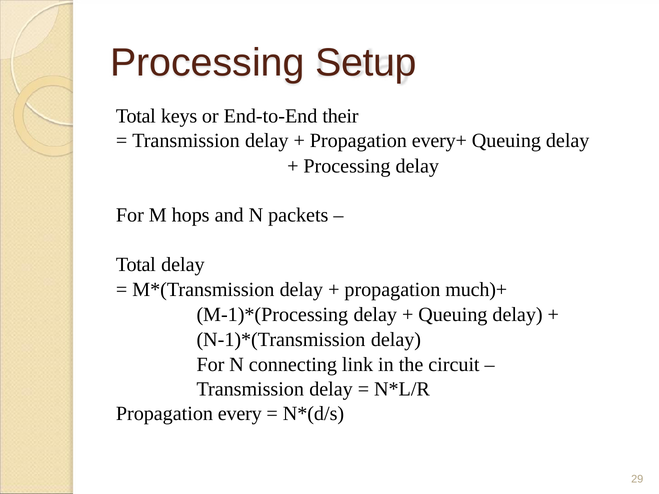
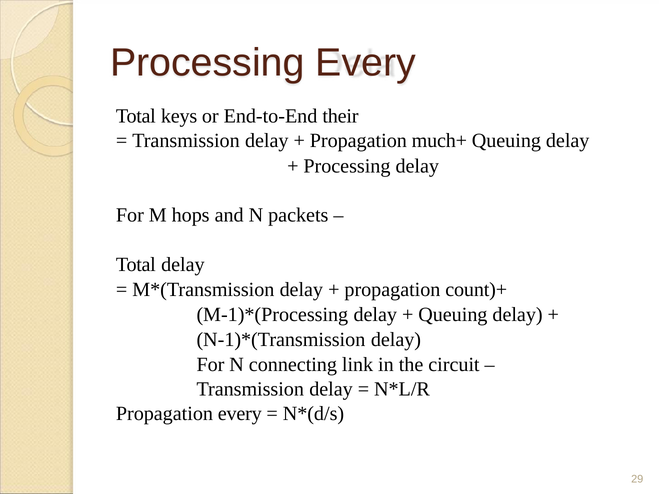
Processing Setup: Setup -> Every (366, 63)
every+: every+ -> much+ (439, 141)
much)+: much)+ -> count)+ (476, 290)
